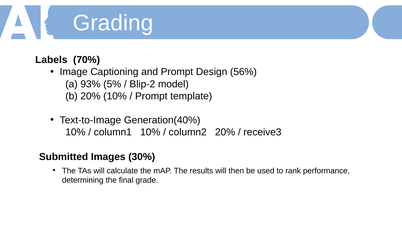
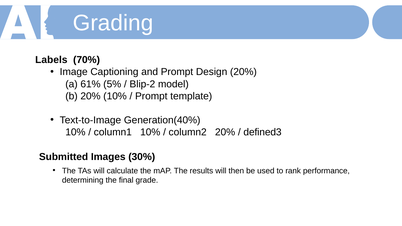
Design 56%: 56% -> 20% (243, 72)
93%: 93% -> 61% (91, 84)
receive3: receive3 -> defined3 (263, 132)
